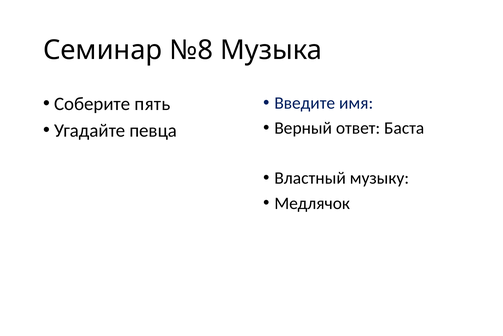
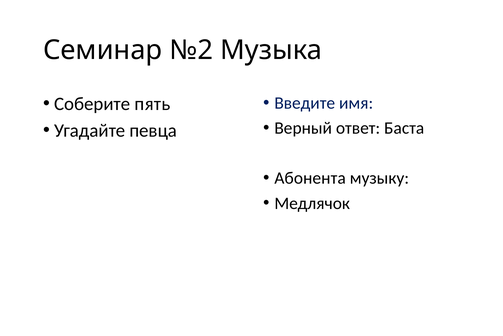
№8: №8 -> №2 (191, 50)
Властный: Властный -> Абонента (310, 178)
